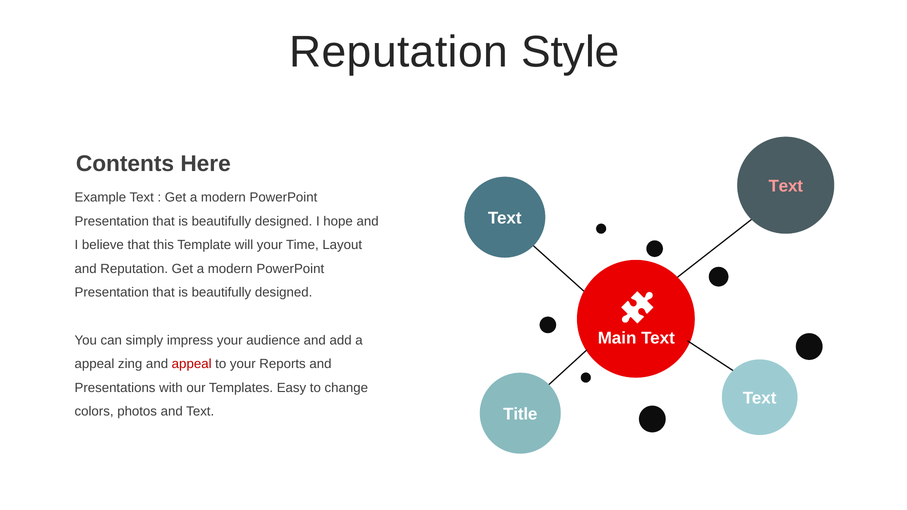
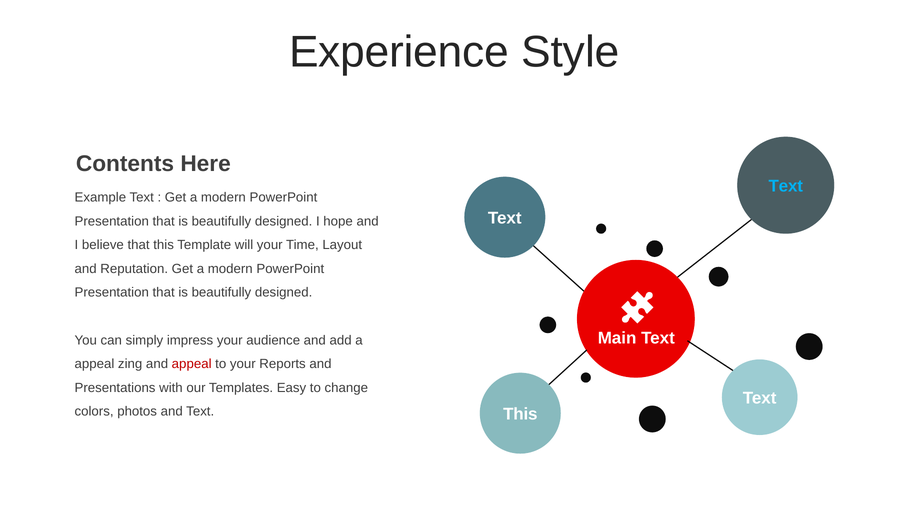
Reputation: Reputation -> Experience (399, 52)
Text colour: pink -> light blue (786, 186)
Title: Title -> This (520, 414)
